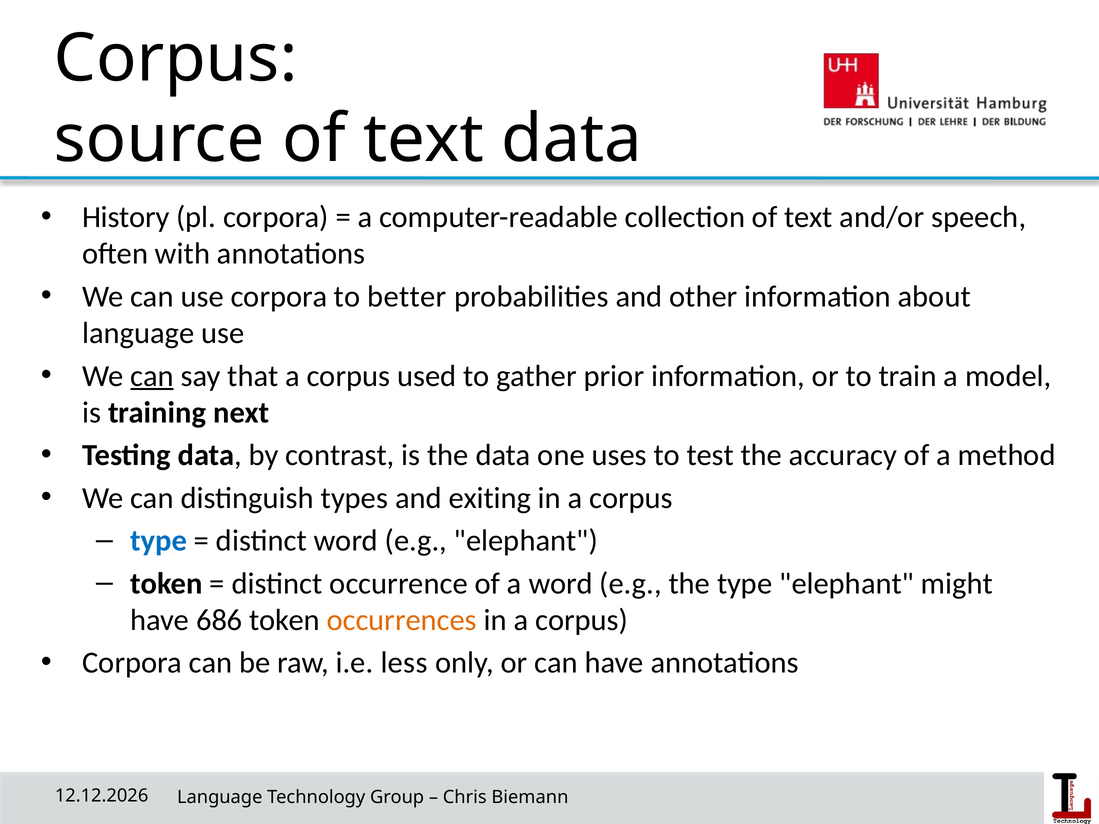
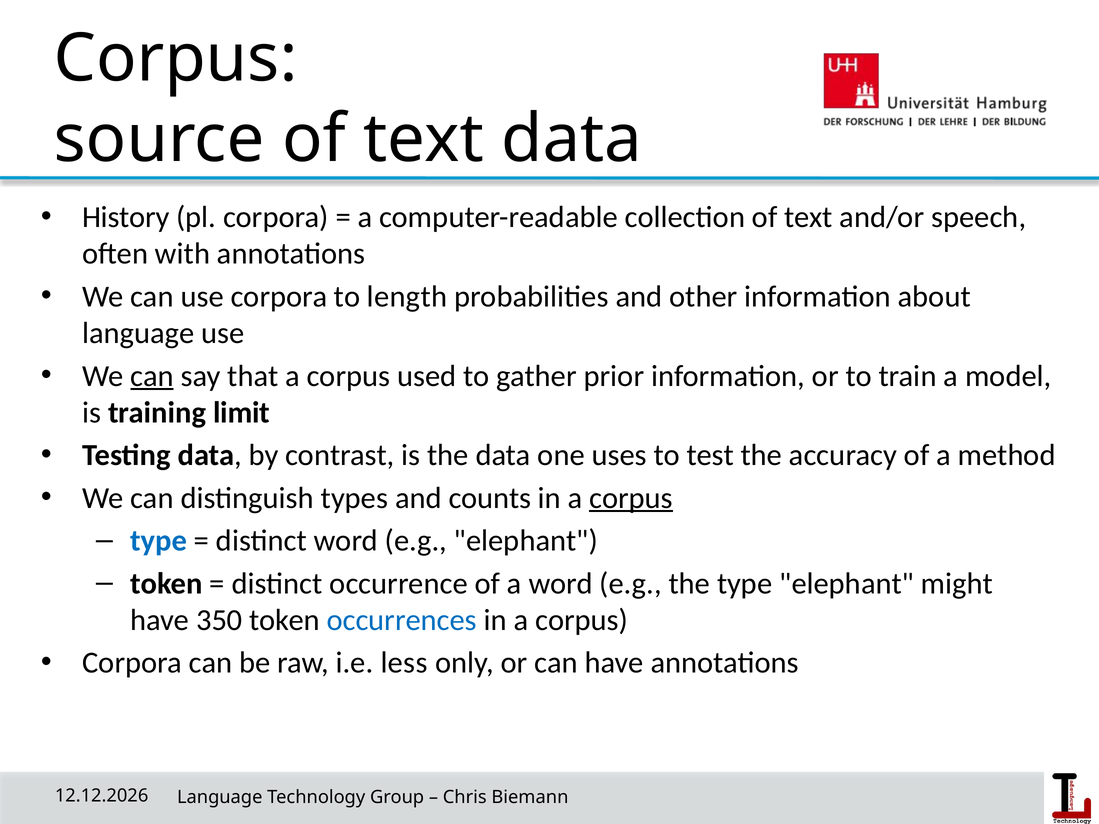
better: better -> length (407, 297)
next: next -> limit (242, 413)
exiting: exiting -> counts (490, 498)
corpus underline: none -> present (631, 498)
686: 686 -> 350 (219, 620)
occurrences colour: orange -> blue (402, 620)
